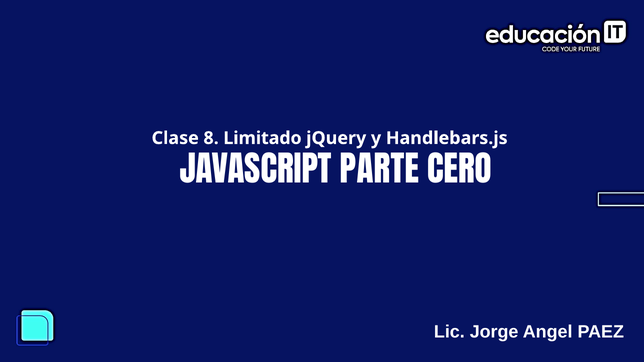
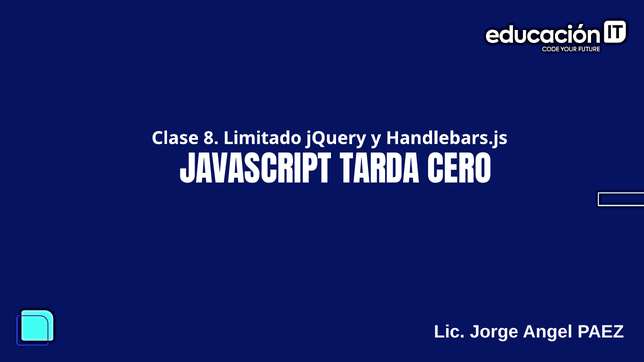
PARTE: PARTE -> TARDA (380, 171)
